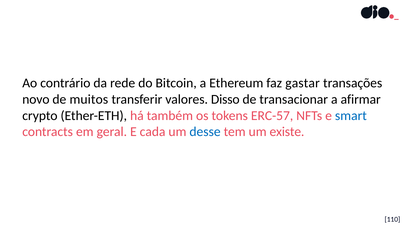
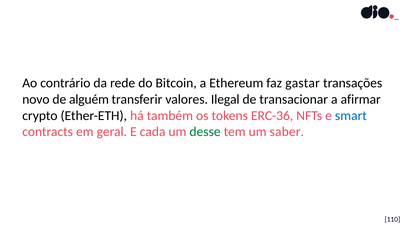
muitos: muitos -> alguém (89, 100)
Disso: Disso -> Ilegal (225, 100)
ERC-57: ERC-57 -> ERC-36 (272, 116)
desse colour: blue -> green (205, 132)
existe: existe -> saber (287, 132)
